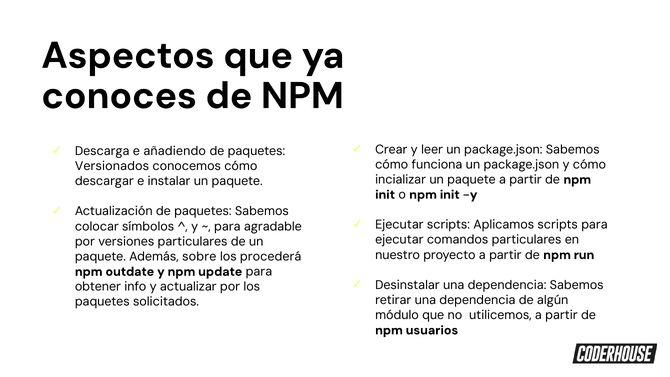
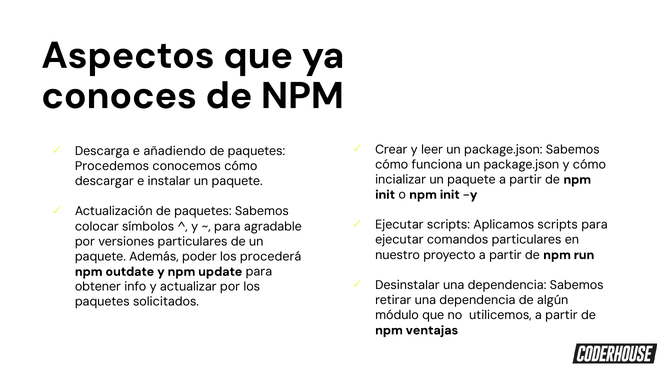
Versionados: Versionados -> Procedemos (112, 166)
sobre: sobre -> poder (199, 256)
usuarios: usuarios -> ventajas (432, 330)
